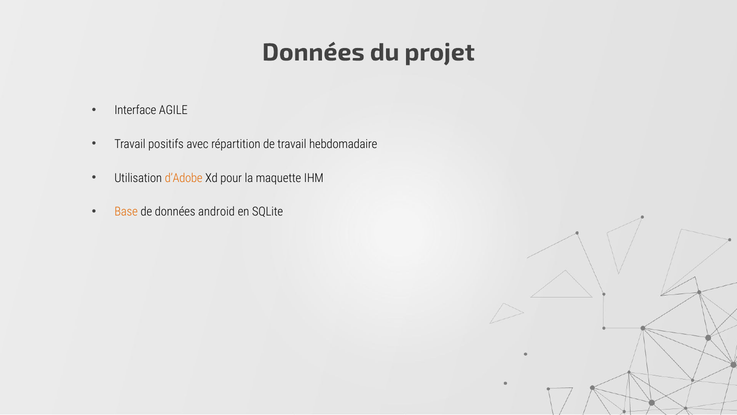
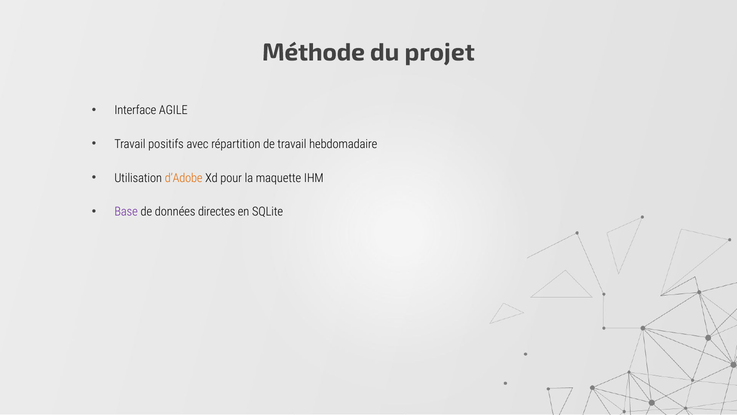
Données: Données -> Méthode (314, 52)
Base colour: orange -> purple (126, 212)
android: android -> directes (217, 212)
